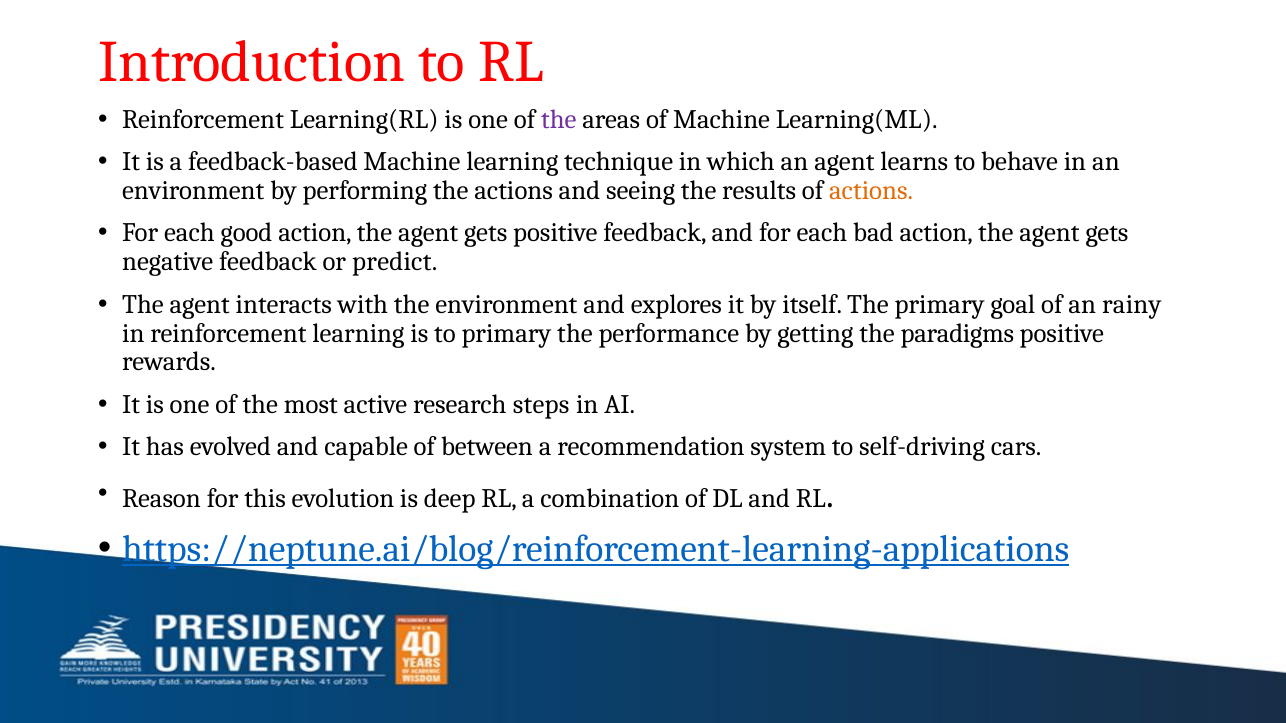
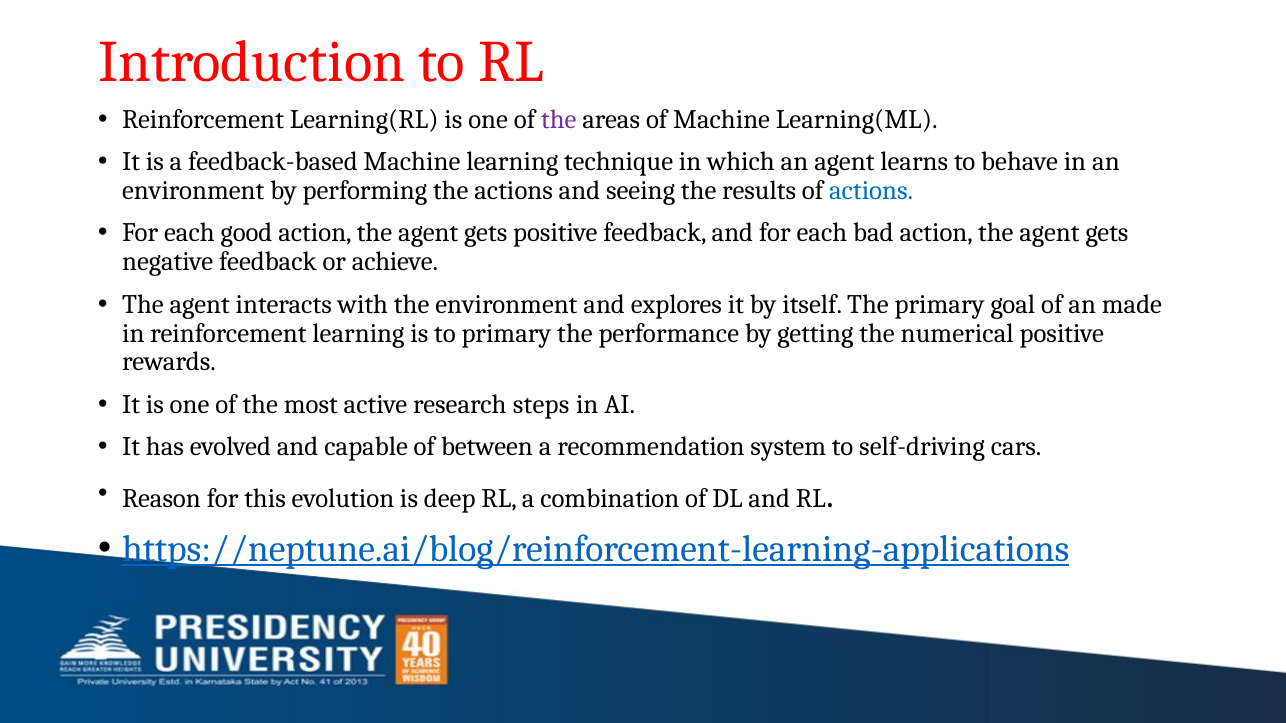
actions colour: orange -> blue (871, 191)
predict: predict -> achieve (395, 262)
rainy: rainy -> made (1132, 304)
paradigms: paradigms -> numerical (957, 333)
